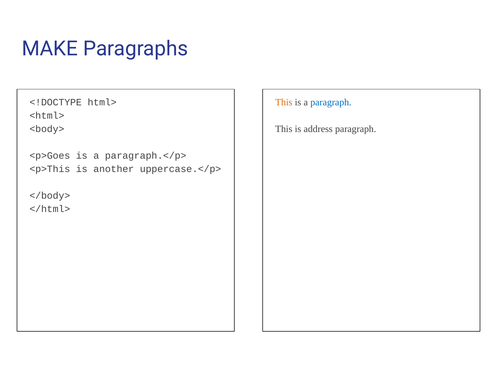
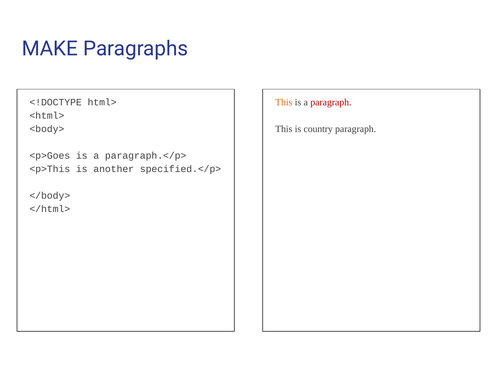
paragraph colour: blue -> red (331, 102)
address: address -> country (318, 129)
uppercase.</p>: uppercase.</p> -> specified.</p> (181, 169)
